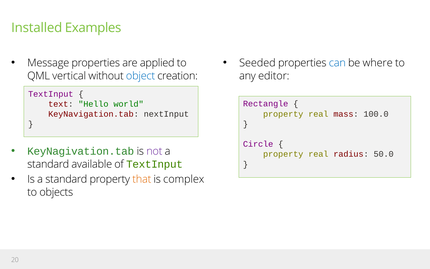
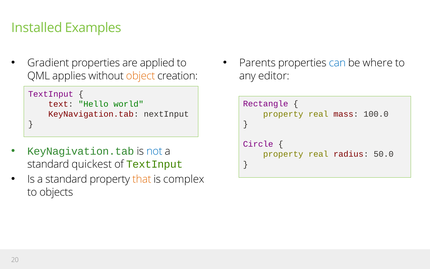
Message: Message -> Gradient (48, 63)
Seeded: Seeded -> Parents (257, 63)
vertical: vertical -> applies (69, 76)
object colour: blue -> orange (141, 76)
not colour: purple -> blue (154, 151)
available: available -> quickest (92, 164)
